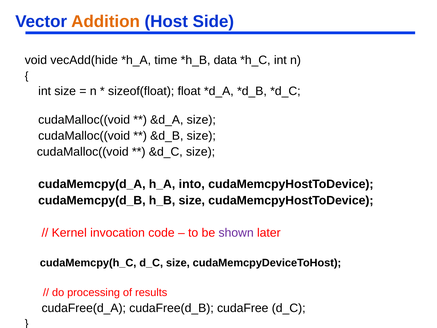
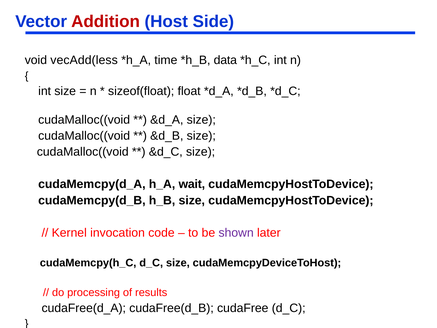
Addition colour: orange -> red (106, 22)
vecAdd(hide: vecAdd(hide -> vecAdd(less (84, 60)
into: into -> wait (192, 184)
